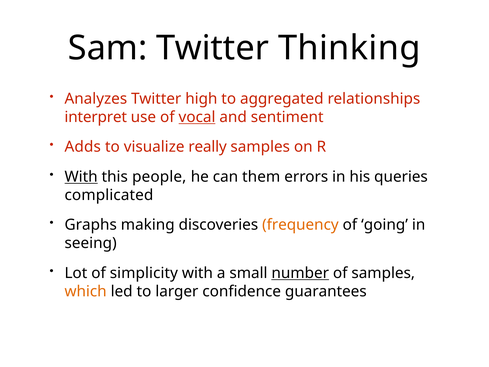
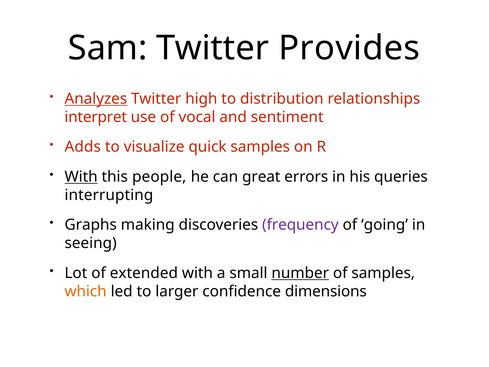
Thinking: Thinking -> Provides (349, 48)
Analyzes underline: none -> present (96, 99)
aggregated: aggregated -> distribution (282, 99)
vocal underline: present -> none (197, 117)
really: really -> quick (208, 147)
them: them -> great (261, 177)
complicated: complicated -> interrupting (109, 195)
frequency colour: orange -> purple (300, 225)
simplicity: simplicity -> extended (144, 273)
guarantees: guarantees -> dimensions (326, 291)
